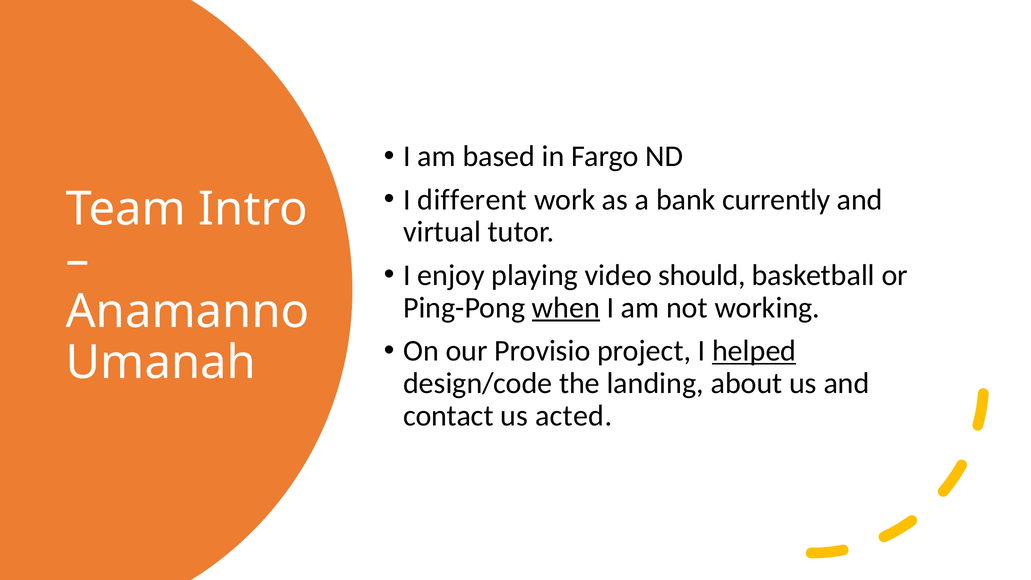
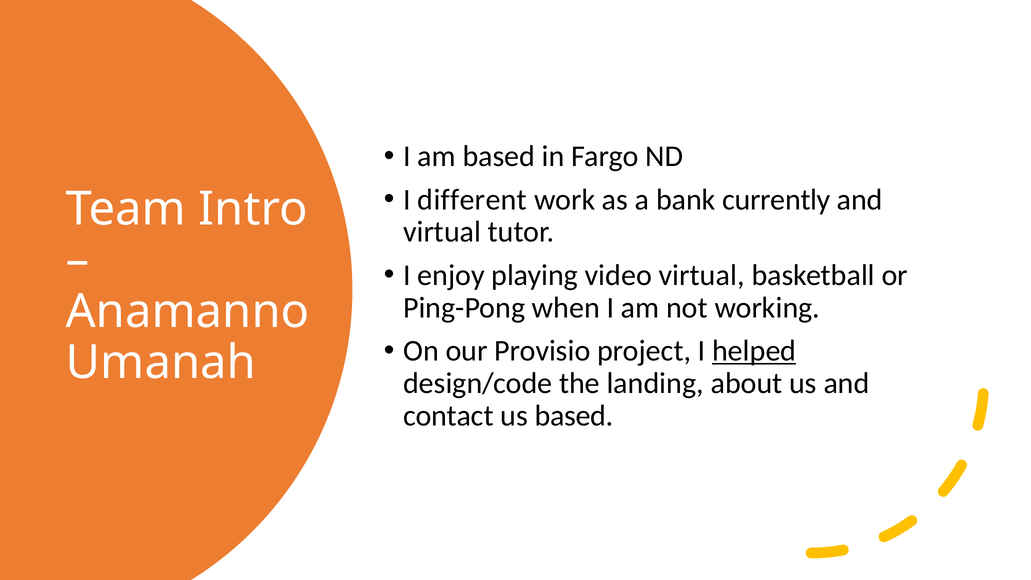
video should: should -> virtual (702, 275)
when underline: present -> none (566, 308)
us acted: acted -> based (574, 416)
